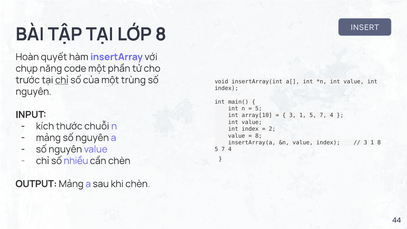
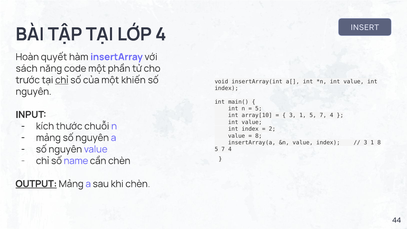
LỚP 8: 8 -> 4 (161, 34)
chụp: chụp -> sách (27, 69)
trùng: trùng -> khiến (133, 80)
nhiều: nhiều -> name (76, 161)
OUTPUT underline: none -> present (36, 184)
